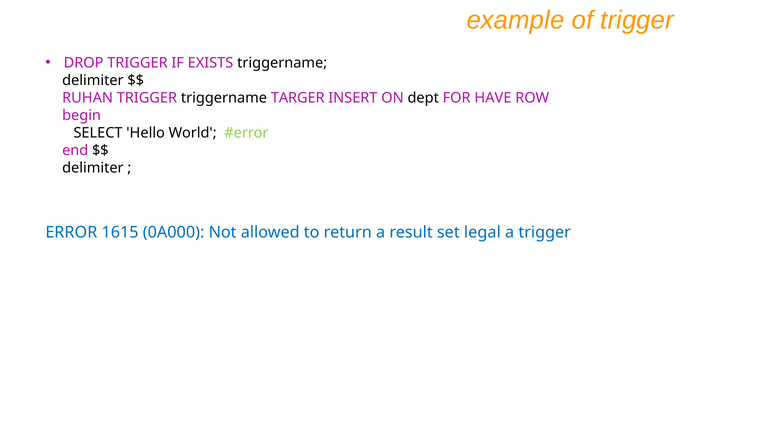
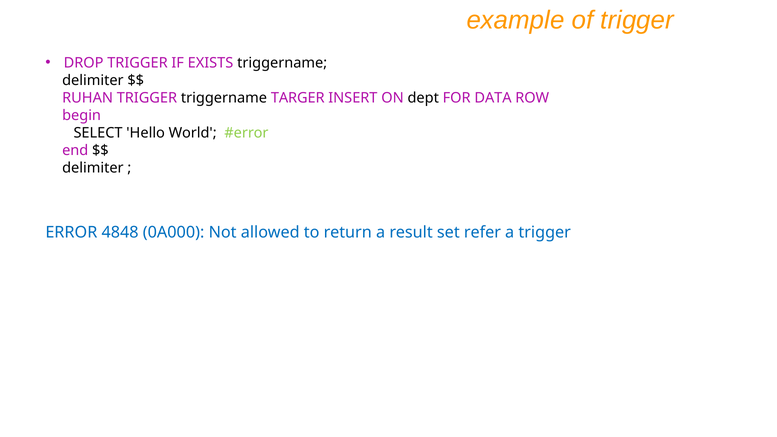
HAVE: HAVE -> DATA (493, 98)
1615: 1615 -> 4848 (120, 232)
legal: legal -> refer (482, 232)
